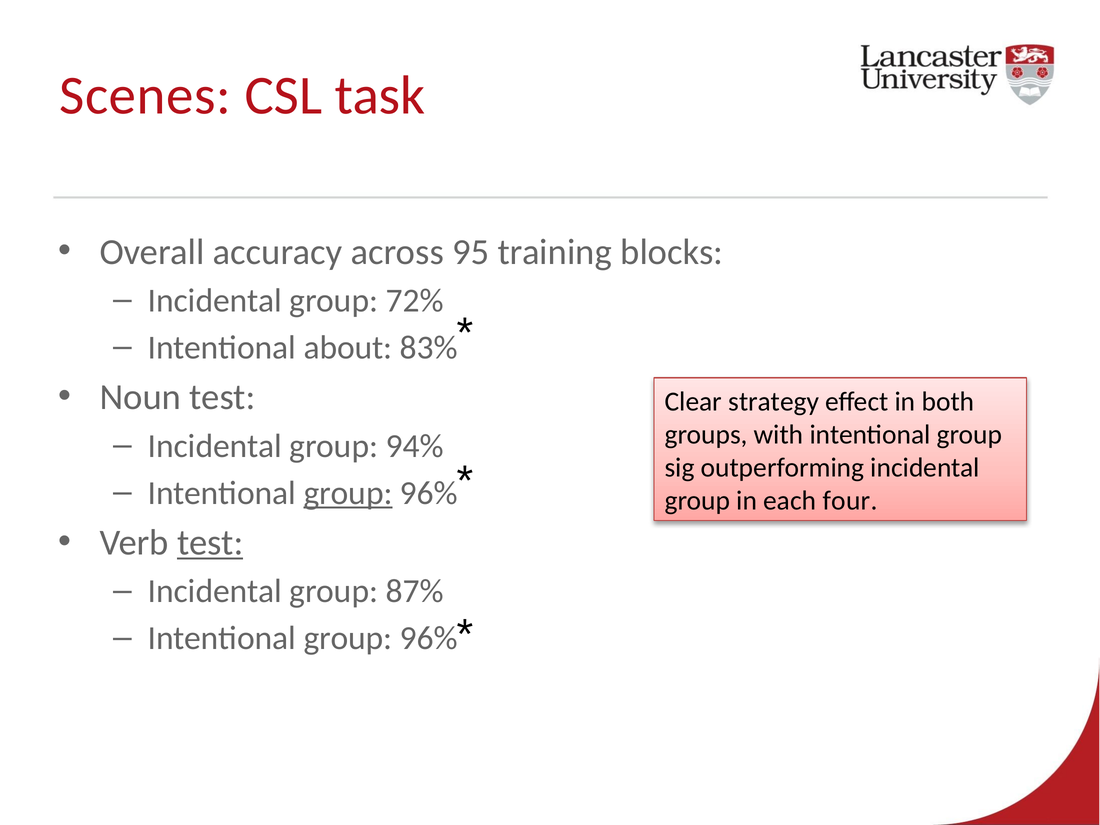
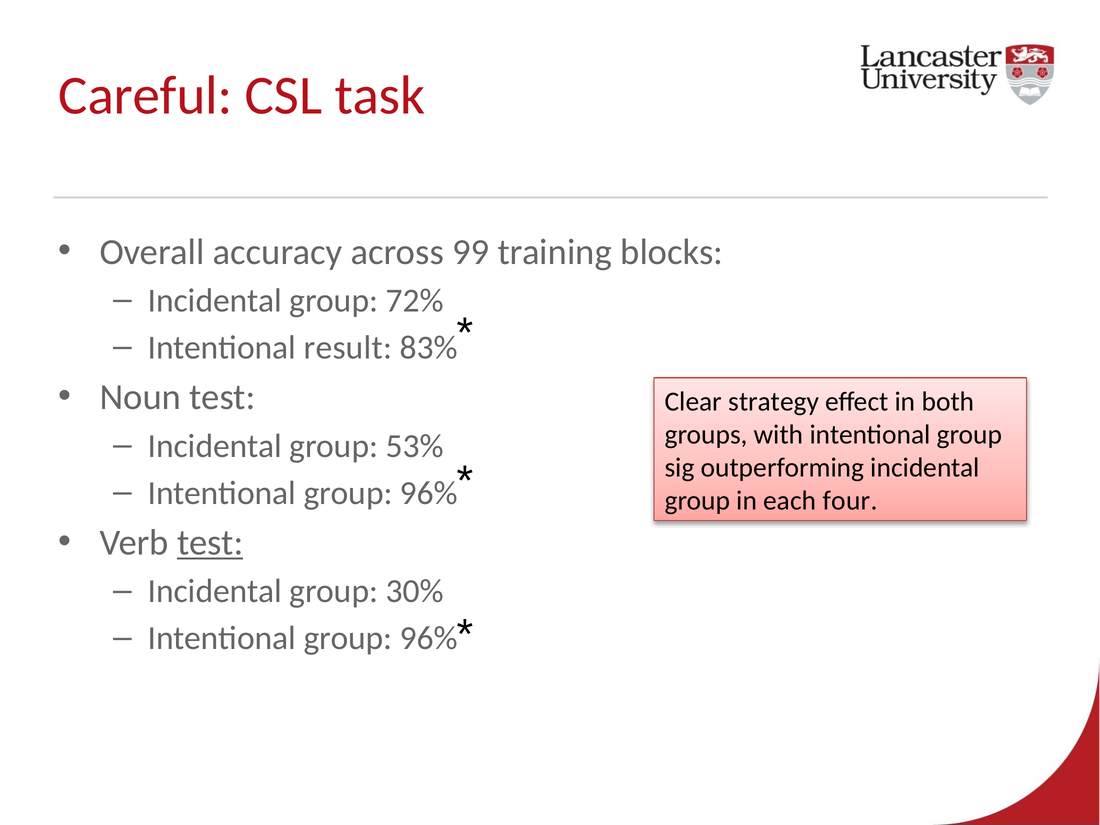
Scenes: Scenes -> Careful (145, 96)
95: 95 -> 99 (471, 252)
about: about -> result (348, 348)
94%: 94% -> 53% (415, 446)
group underline: present -> none (348, 493)
87%: 87% -> 30% (415, 591)
